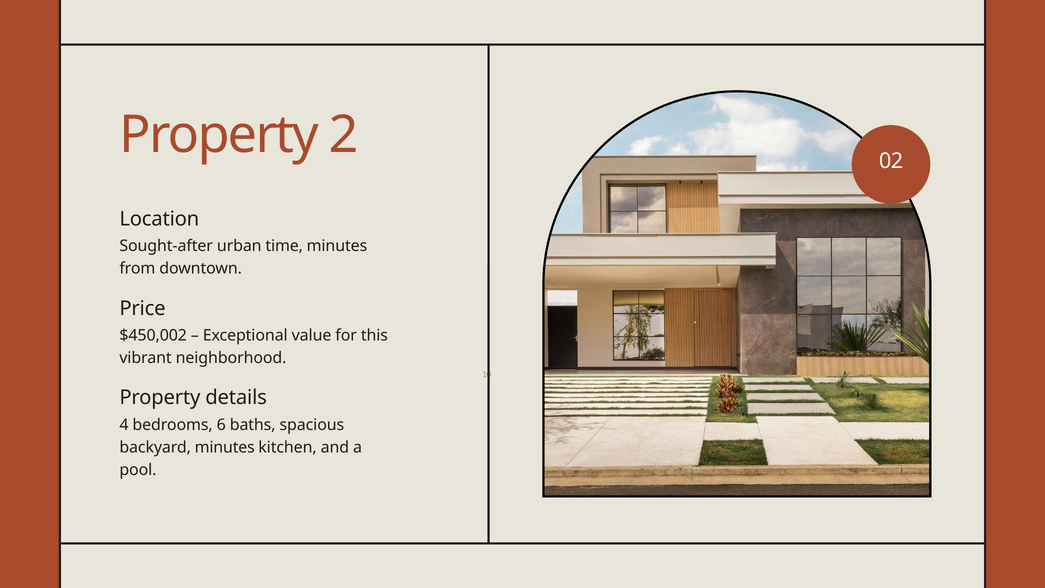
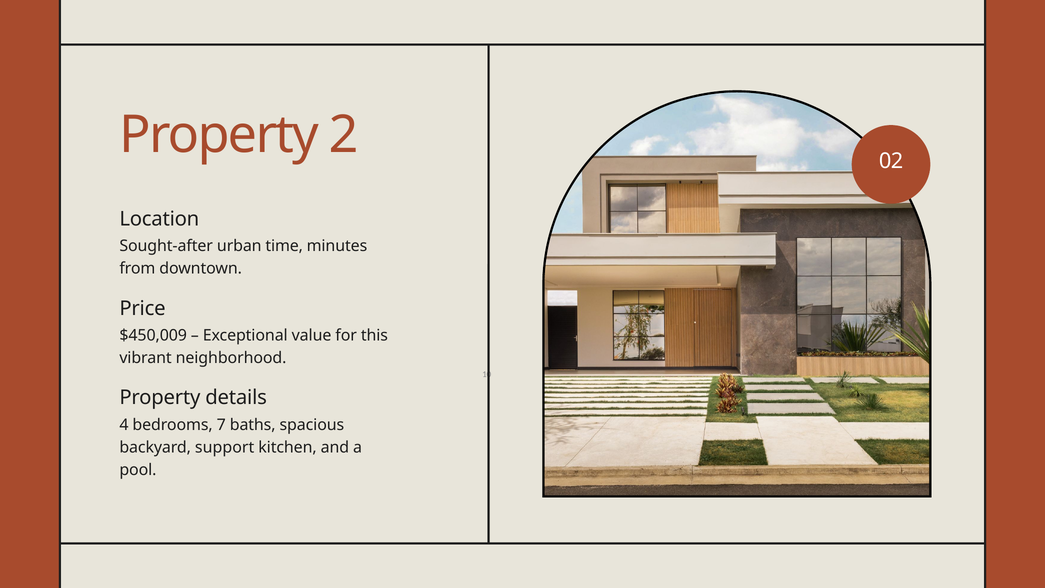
$450,002: $450,002 -> $450,009 (153, 335)
6: 6 -> 7 (221, 425)
backyard minutes: minutes -> support (225, 447)
